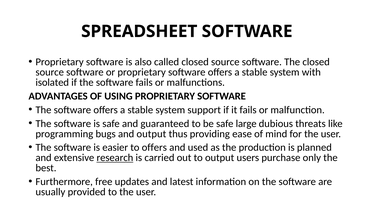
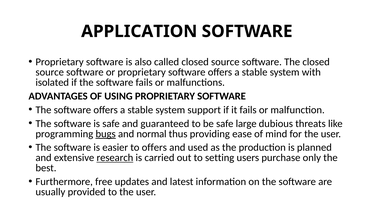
SPREADSHEET: SPREADSHEET -> APPLICATION (139, 31)
bugs underline: none -> present (106, 134)
and output: output -> normal (151, 134)
to output: output -> setting (220, 158)
